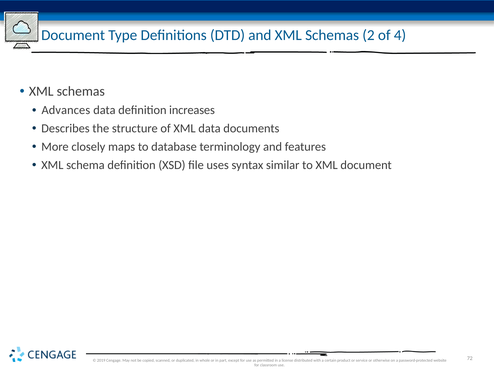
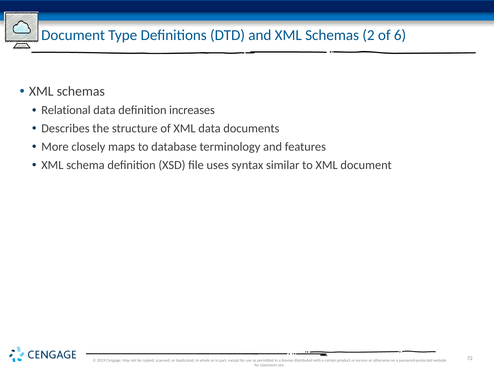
4: 4 -> 6 (400, 35)
Advances: Advances -> Relational (66, 110)
